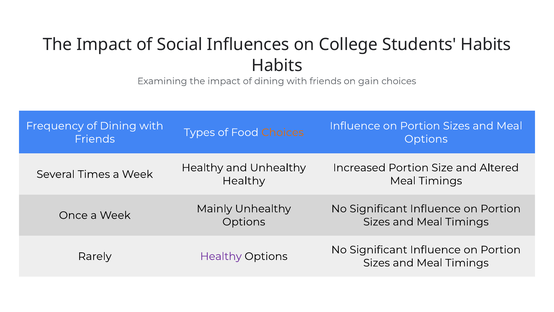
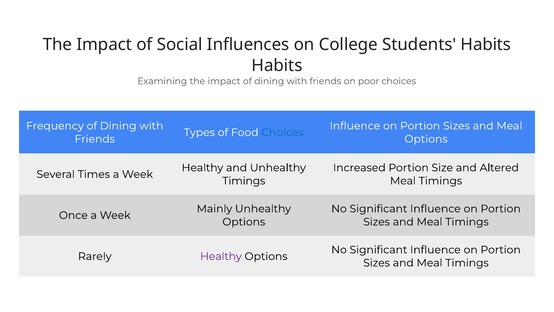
gain: gain -> poor (369, 81)
Choices colour: orange -> blue (283, 132)
Healthy: Healthy -> Timings (244, 181)
